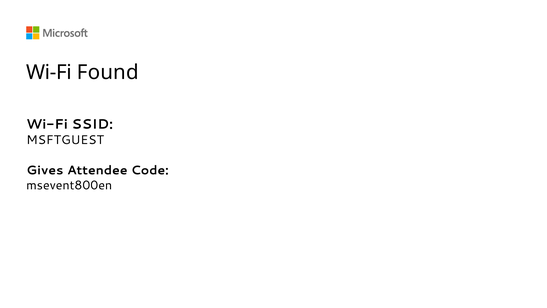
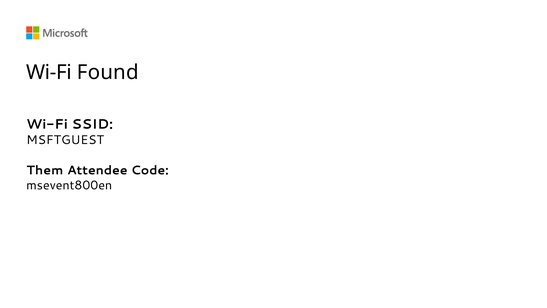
Gives: Gives -> Them (45, 170)
